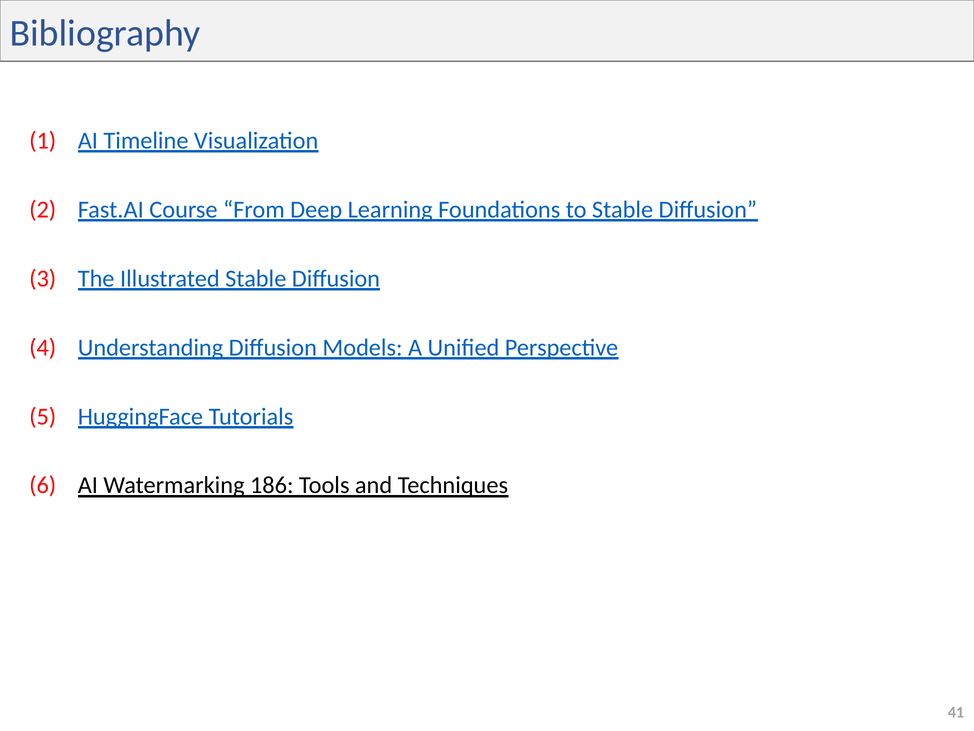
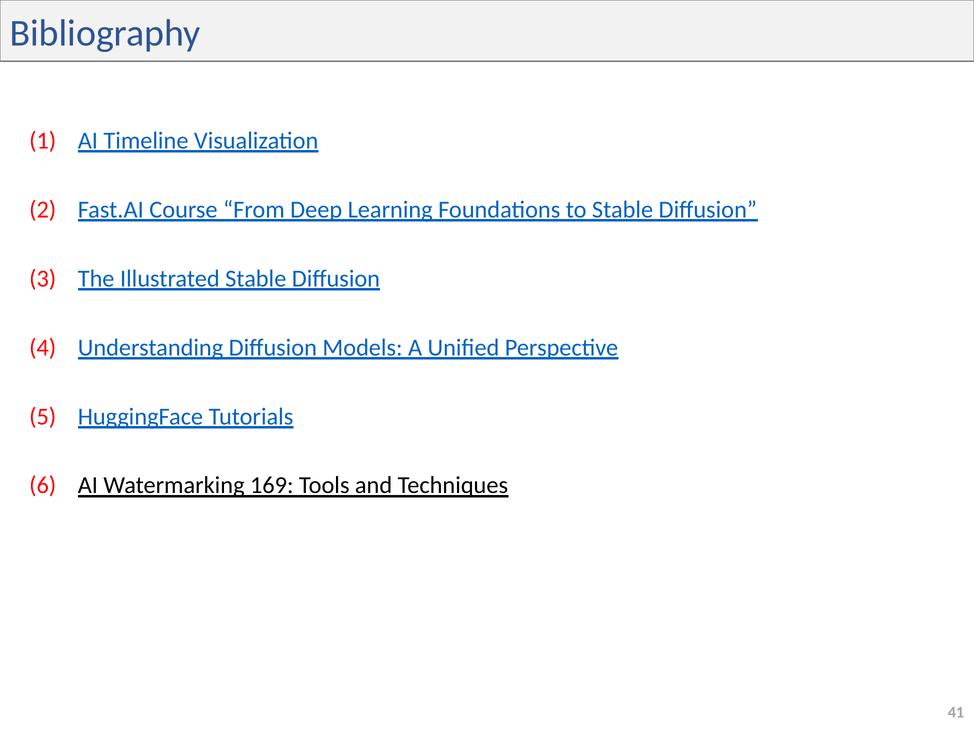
186: 186 -> 169 (272, 485)
